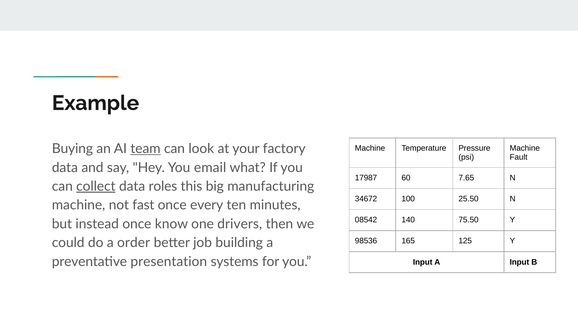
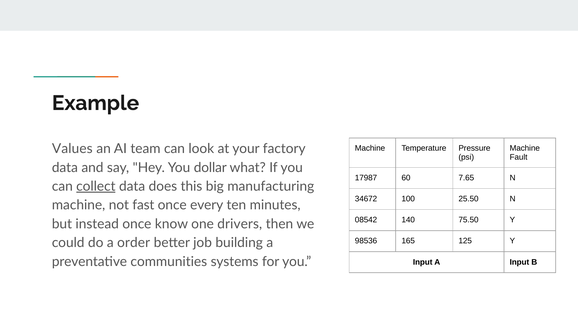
Buying: Buying -> Values (72, 149)
team underline: present -> none (145, 149)
email: email -> dollar (210, 168)
roles: roles -> does (163, 186)
presentation: presentation -> communities (169, 262)
